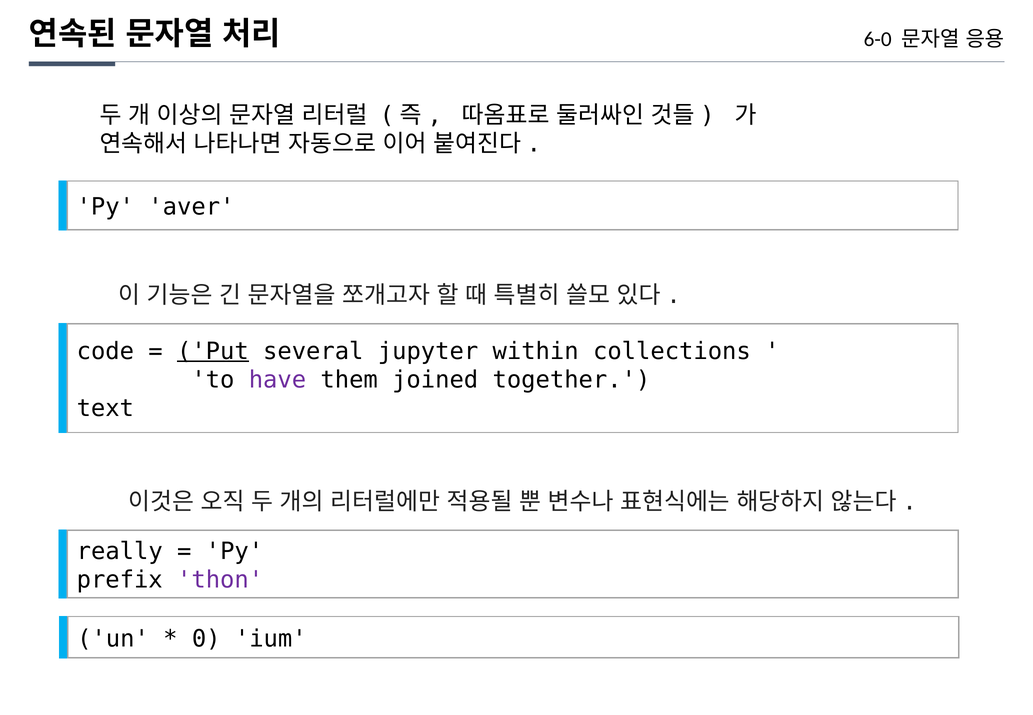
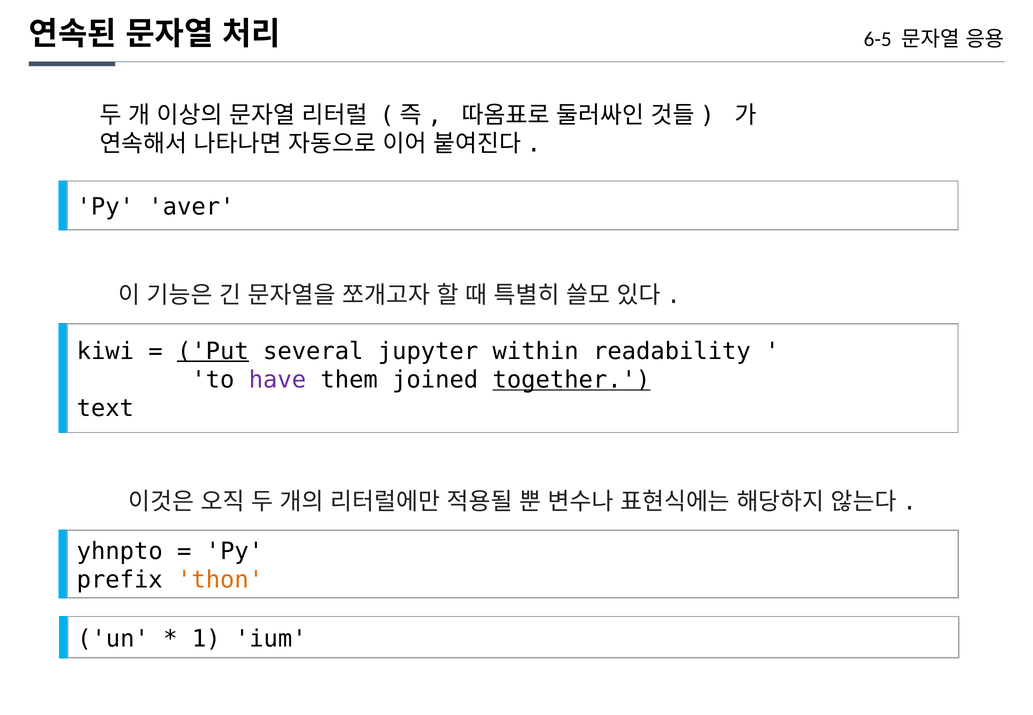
6-0: 6-0 -> 6-5 (878, 39)
code: code -> kiwi (105, 351)
collections: collections -> readability (672, 351)
together underline: none -> present (571, 380)
really: really -> yhnpto (120, 551)
thon colour: purple -> orange (220, 580)
0: 0 -> 1 (206, 639)
